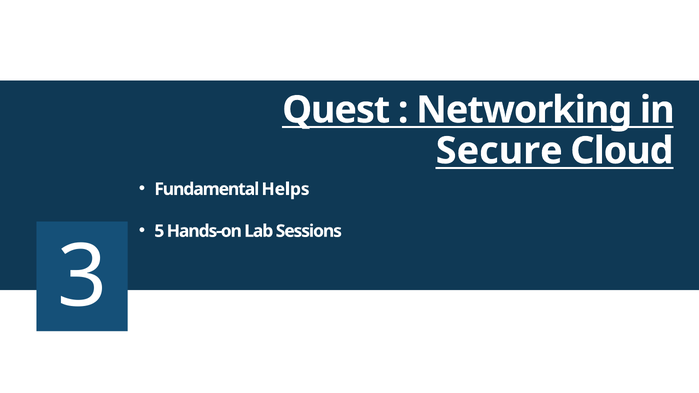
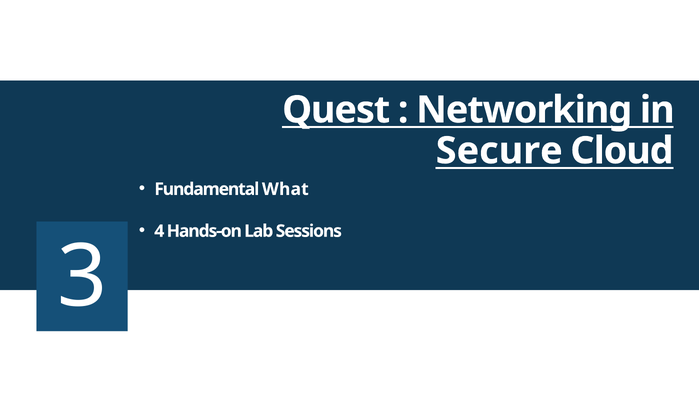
Helps: Helps -> What (285, 189)
5: 5 -> 4 (159, 231)
